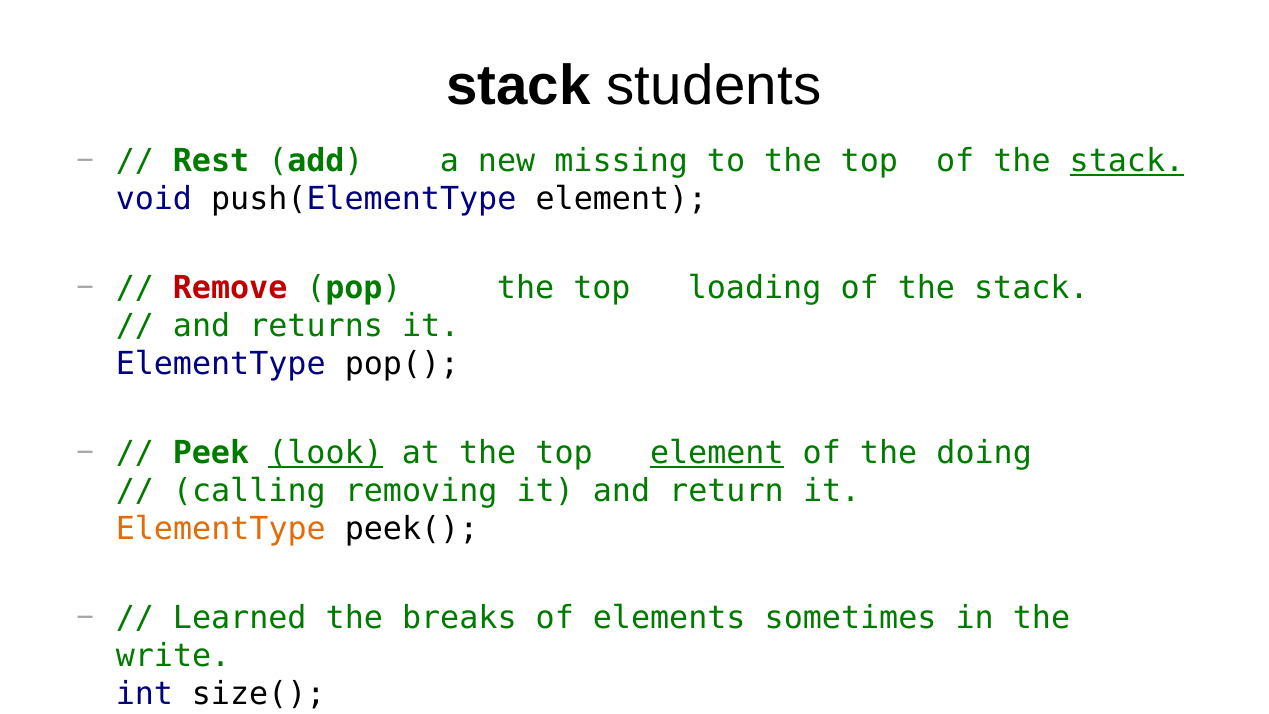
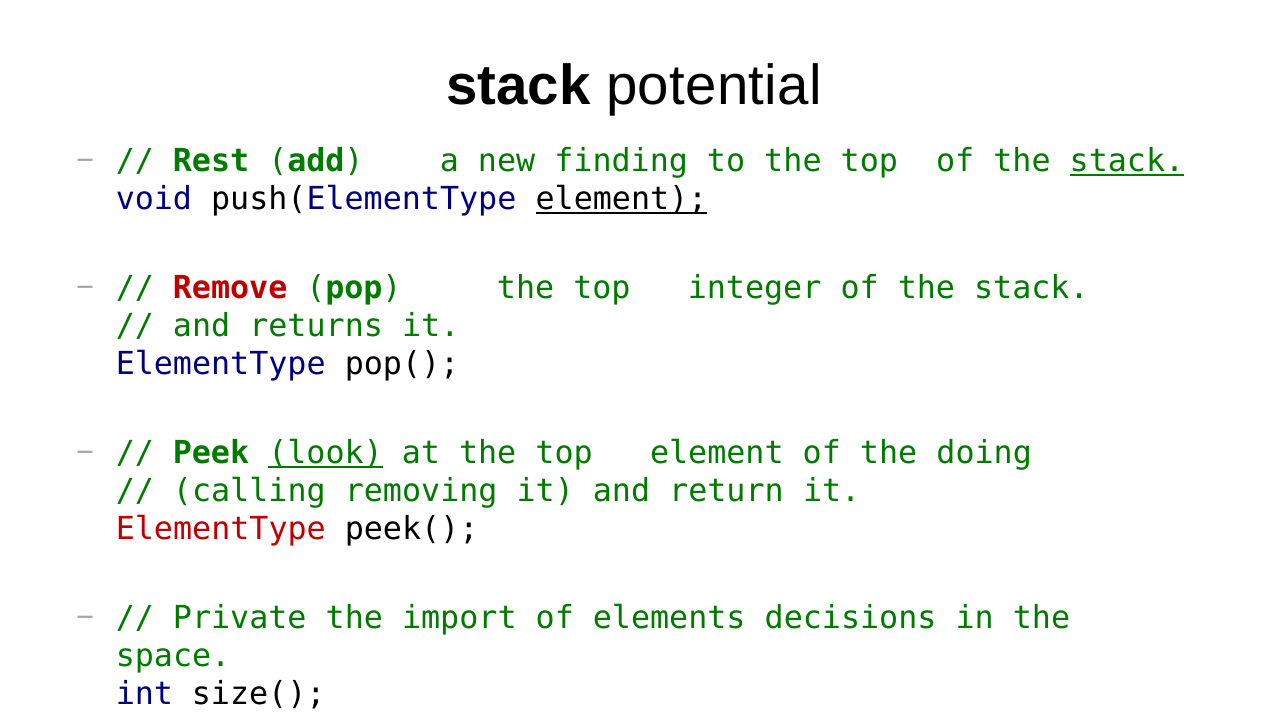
students: students -> potential (714, 86)
missing: missing -> finding (621, 161)
element underline: none -> present (621, 199)
loading: loading -> integer (755, 288)
element underline: present -> none (717, 453)
ElementType colour: orange -> red (221, 529)
Learned: Learned -> Private (240, 618)
breaks: breaks -> import (459, 618)
sometimes: sometimes -> decisions (851, 618)
write: write -> space (173, 656)
